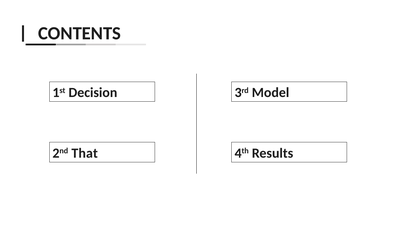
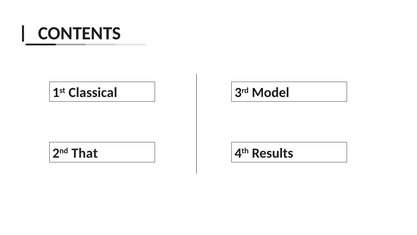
Decision: Decision -> Classical (93, 93)
